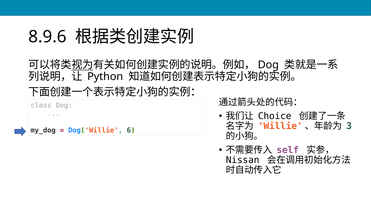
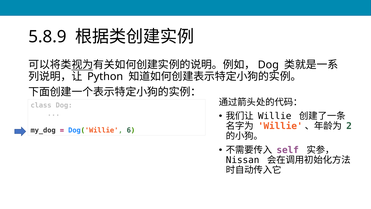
8.9.6: 8.9.6 -> 5.8.9 (47, 37)
Choice: Choice -> Willie (275, 116)
3: 3 -> 2 (349, 126)
